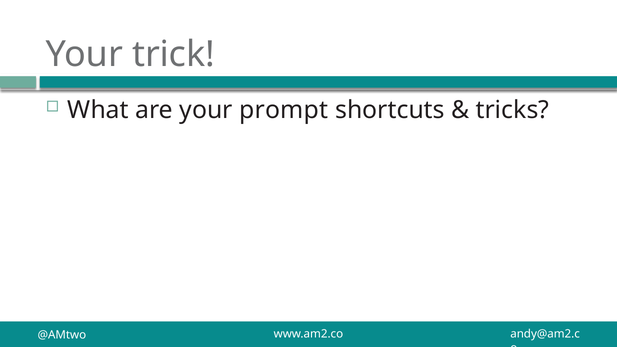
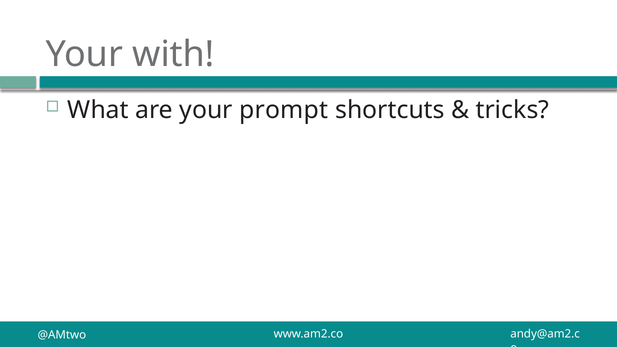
trick: trick -> with (174, 54)
